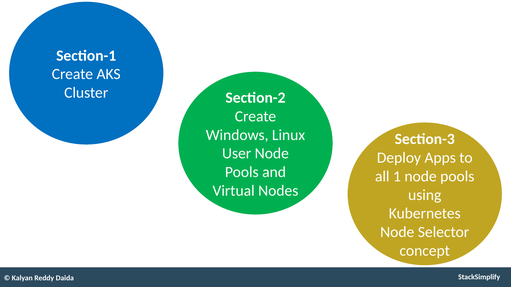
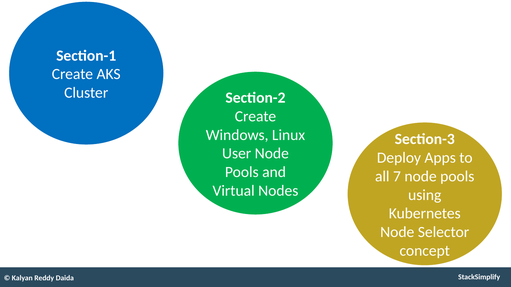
1: 1 -> 7 (397, 177)
